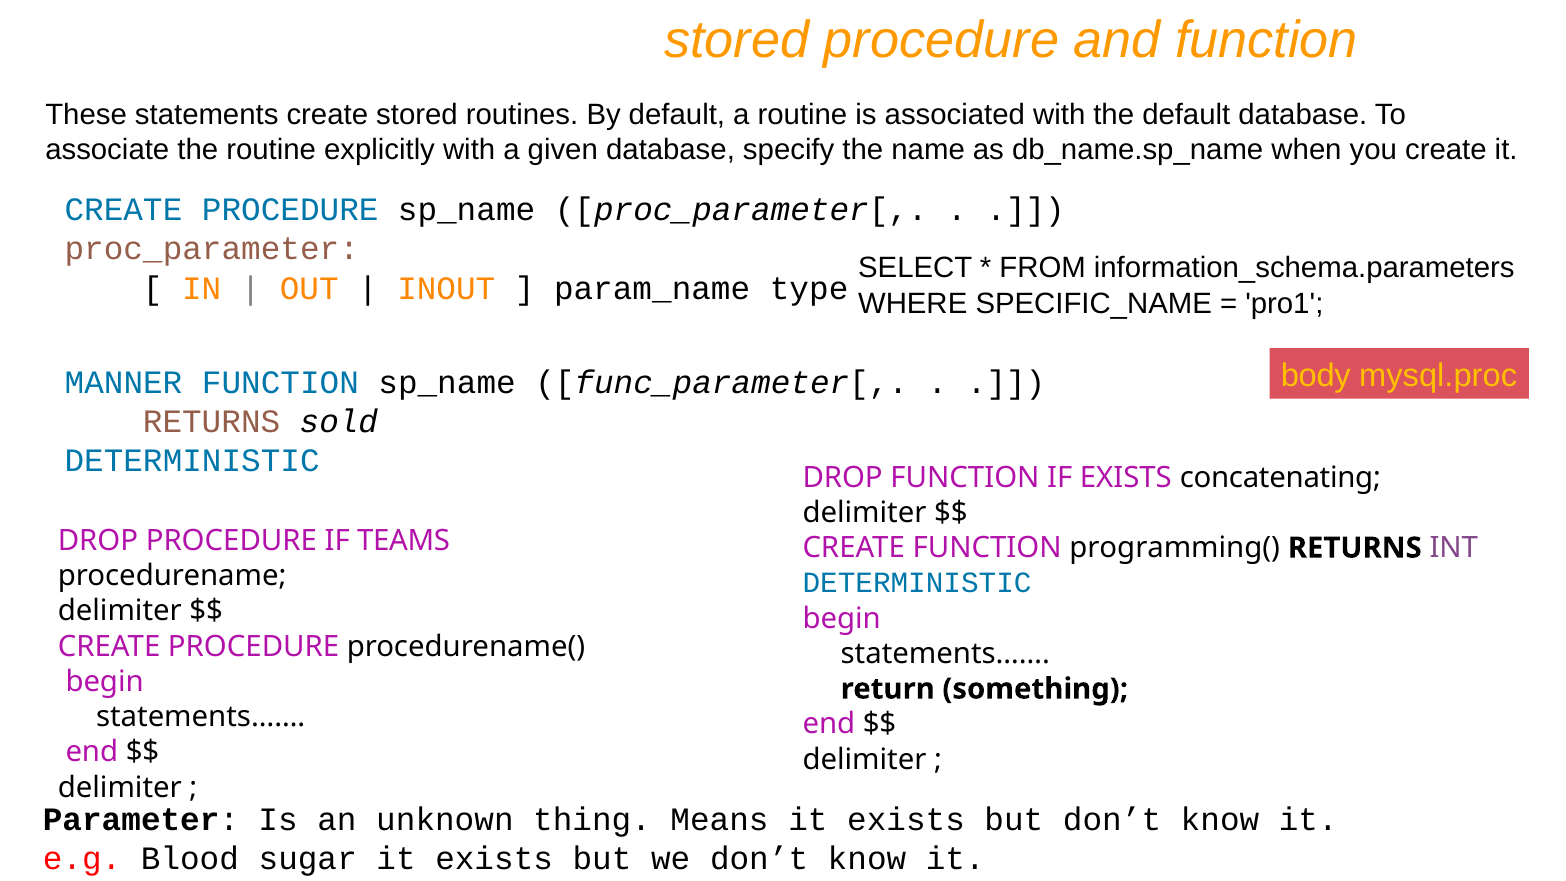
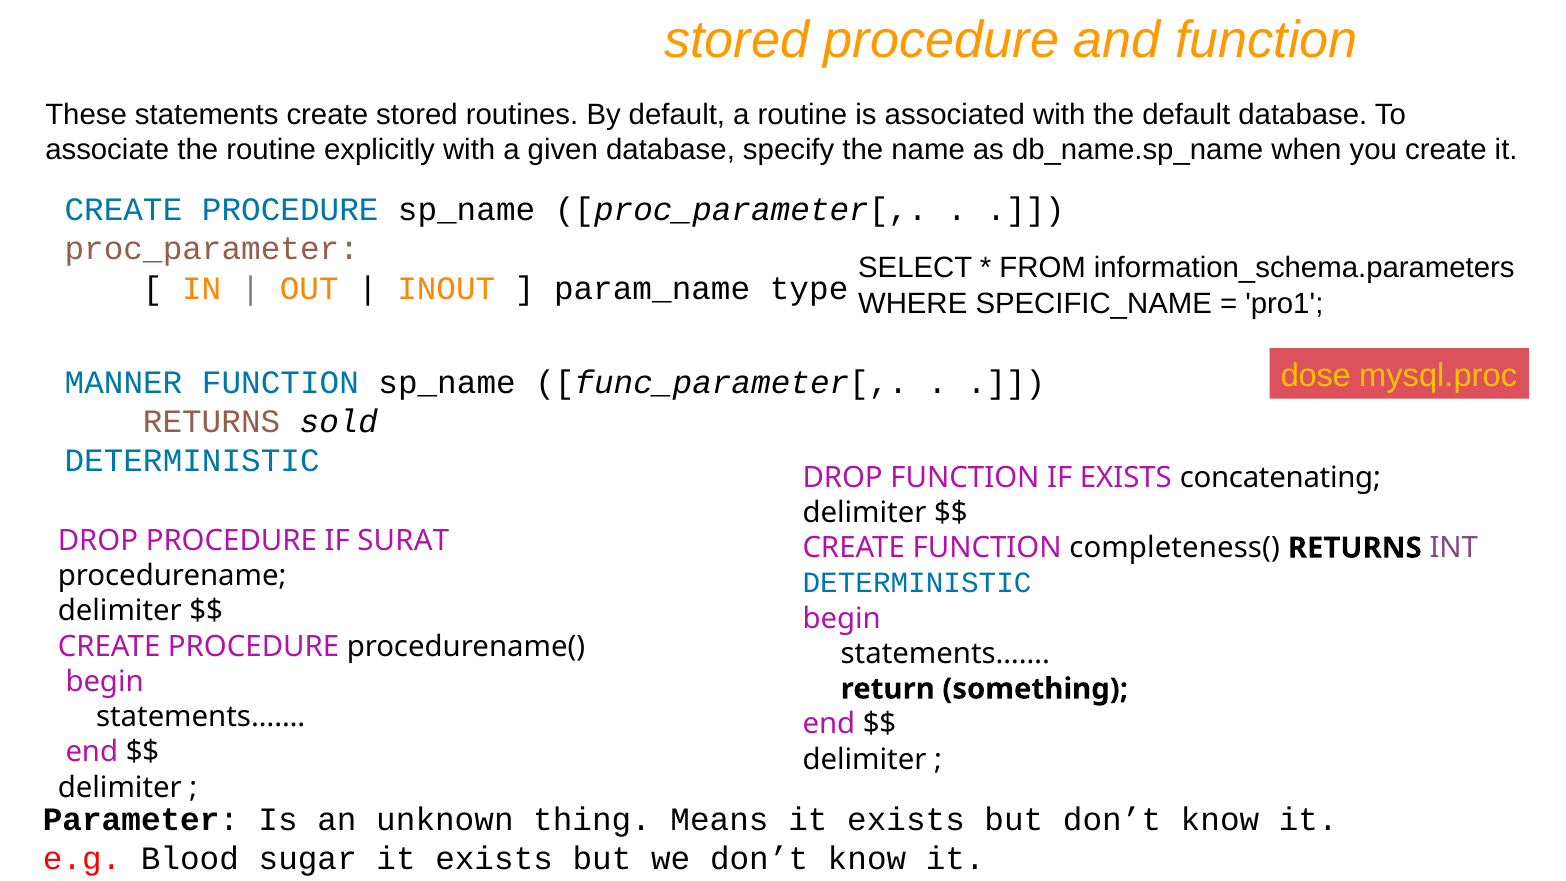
body: body -> dose (1316, 376)
TEAMS: TEAMS -> SURAT (403, 541)
programming(: programming( -> completeness( (1175, 548)
